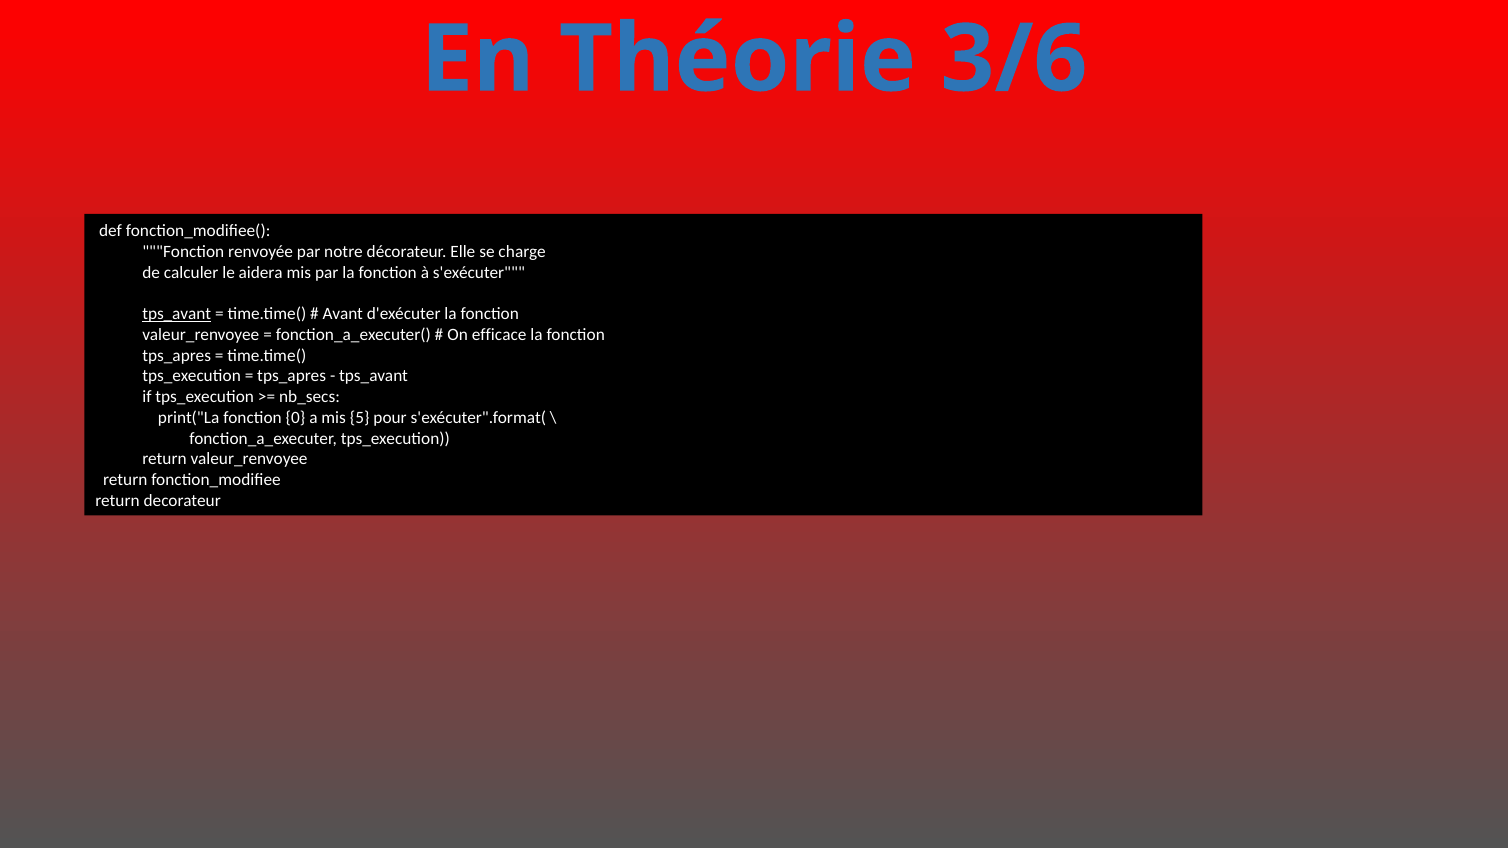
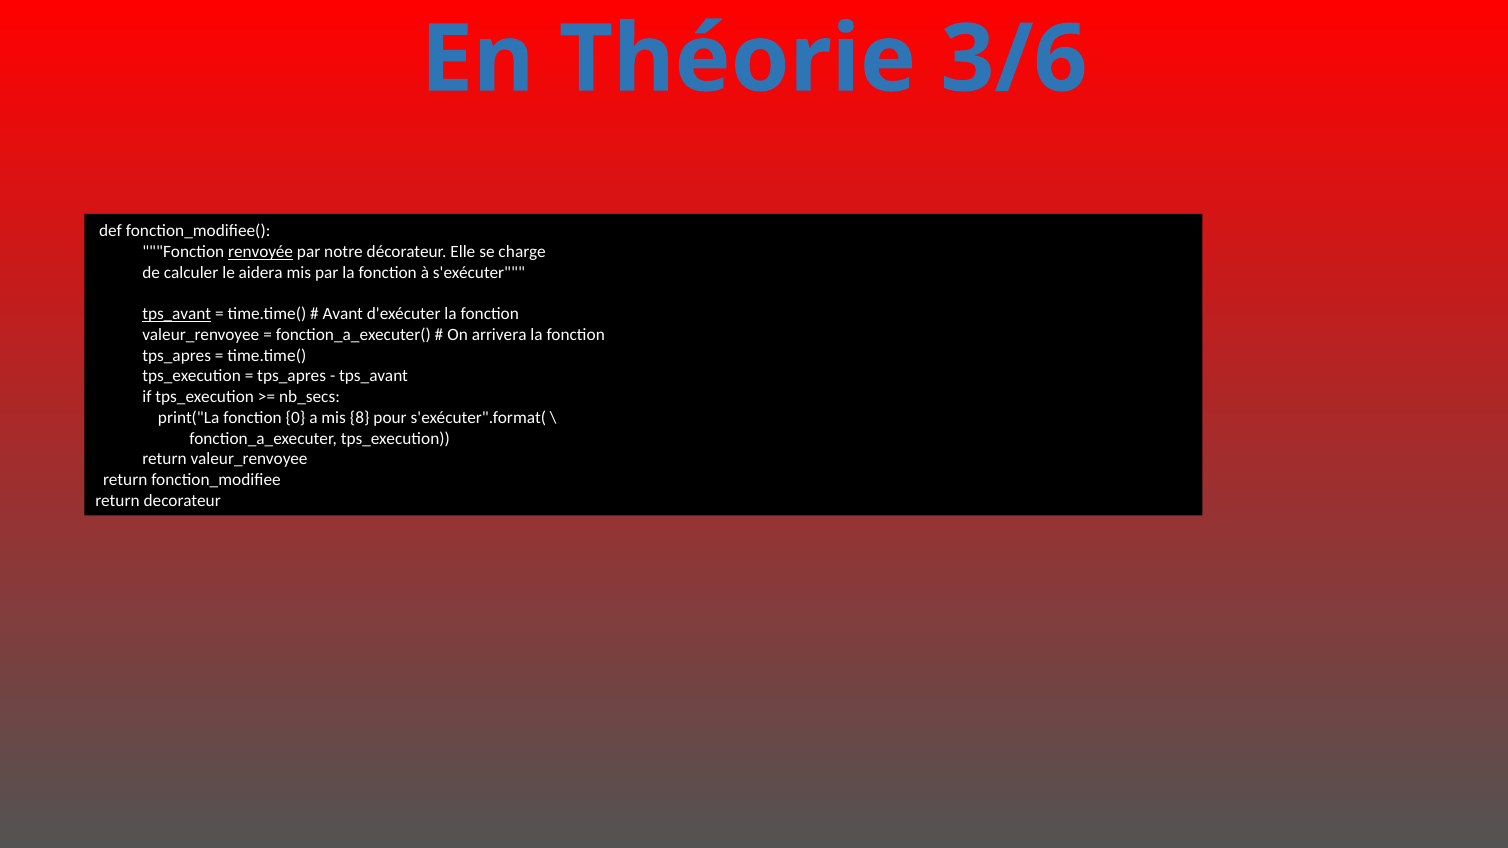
renvoyée underline: none -> present (261, 252)
efficace: efficace -> arrivera (499, 335)
5: 5 -> 8 (360, 418)
